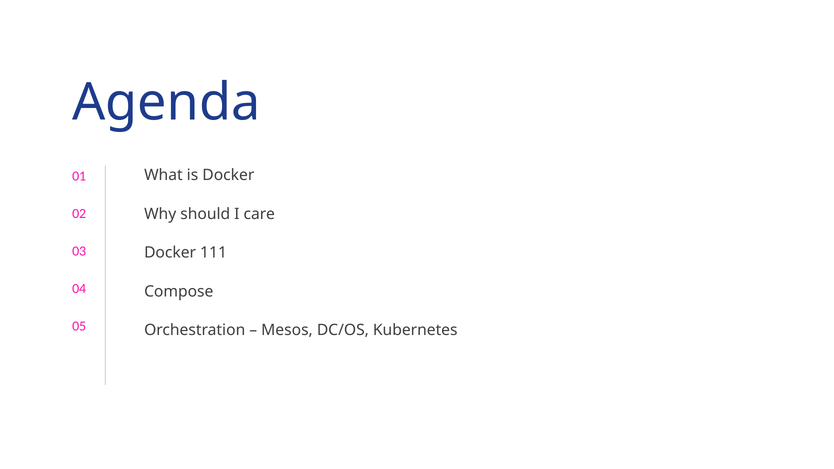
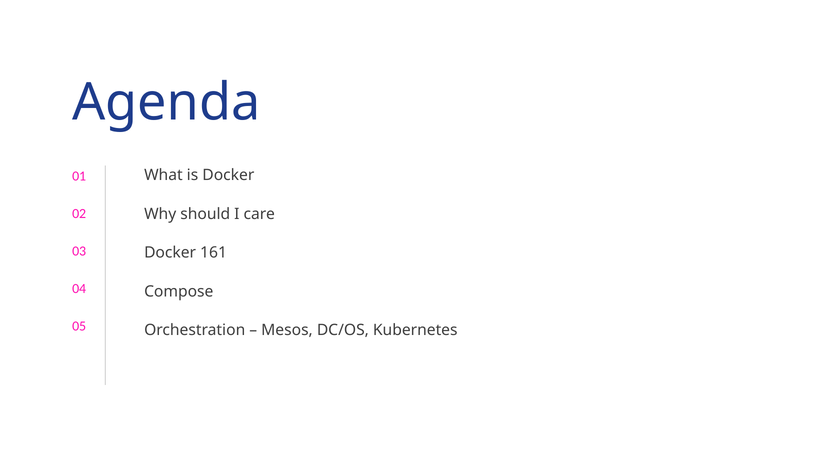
111: 111 -> 161 (214, 253)
